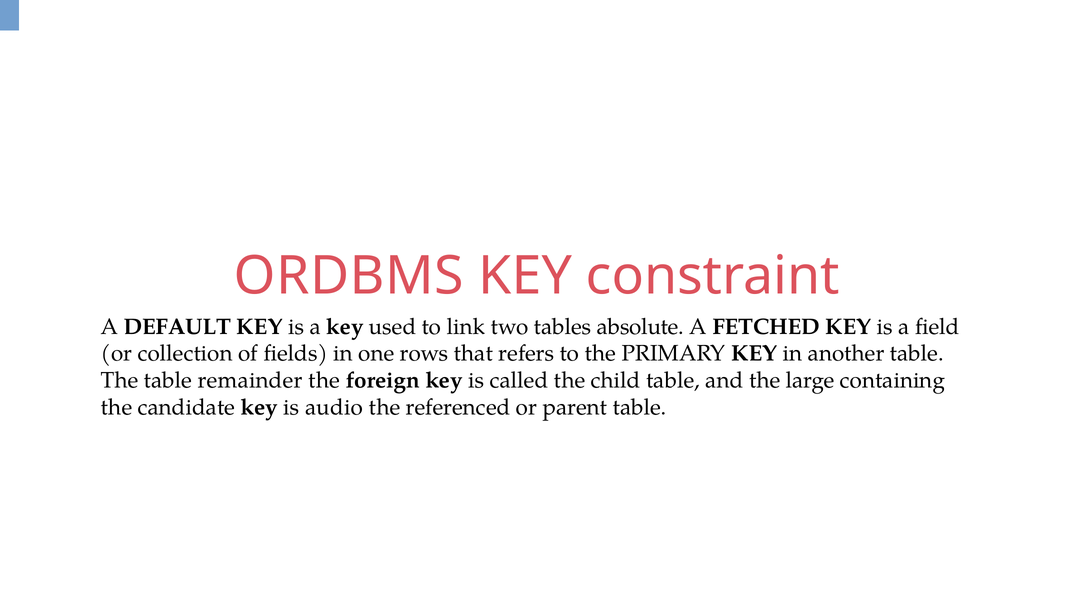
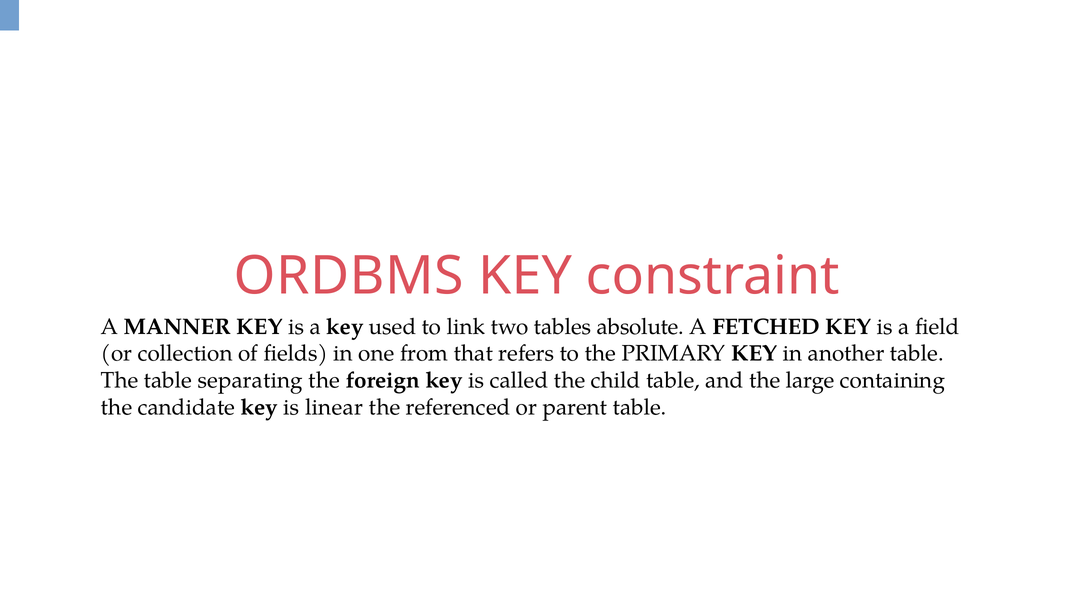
DEFAULT: DEFAULT -> MANNER (177, 327)
rows: rows -> from (424, 354)
remainder: remainder -> separating (250, 380)
audio: audio -> linear (334, 407)
